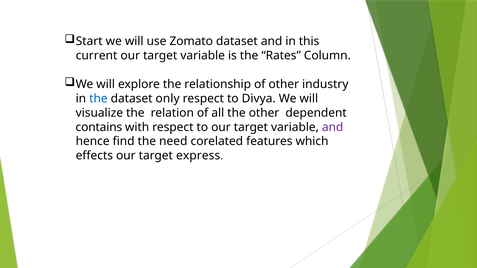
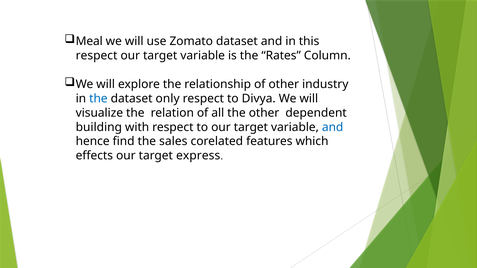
Start: Start -> Meal (89, 41)
current: current -> respect (97, 56)
contains: contains -> building (99, 127)
and colour: purple -> blue (333, 127)
need: need -> sales (173, 142)
